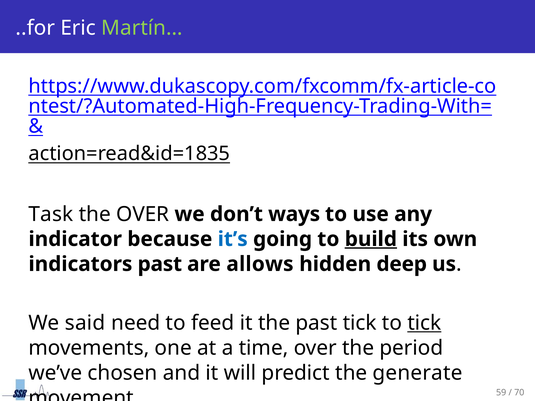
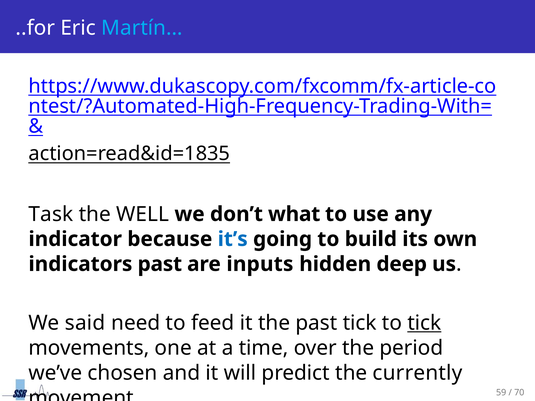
Martín… colour: light green -> light blue (142, 28)
the OVER: OVER -> WELL (143, 214)
ways: ways -> what (294, 214)
build underline: present -> none (371, 239)
allows: allows -> inputs (260, 264)
generate: generate -> currently (418, 373)
